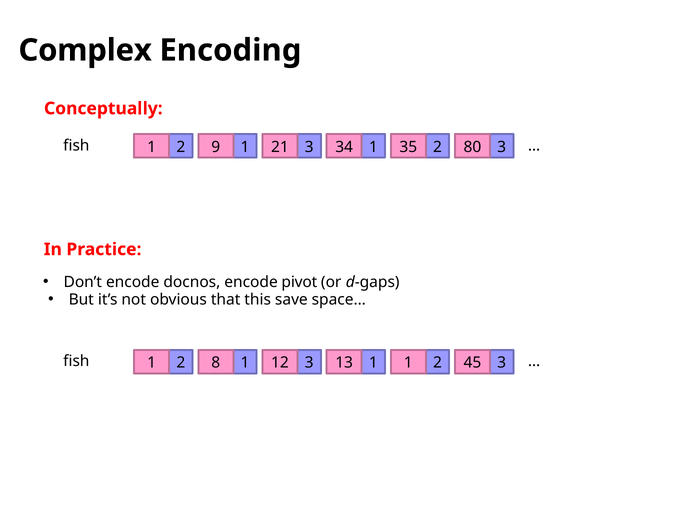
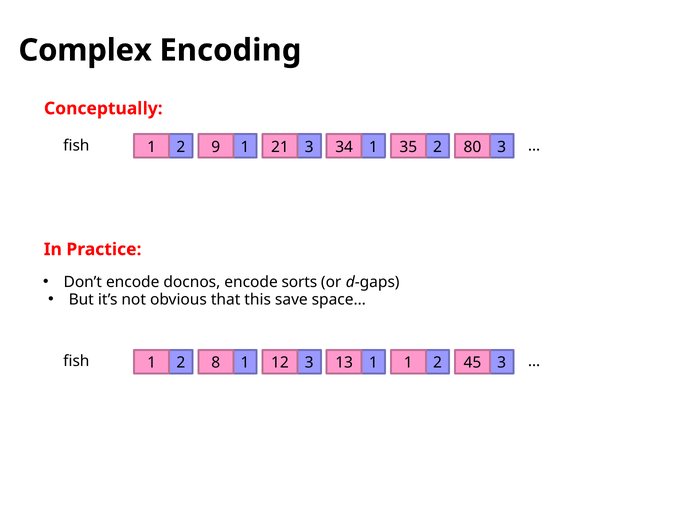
pivot: pivot -> sorts (299, 282)
